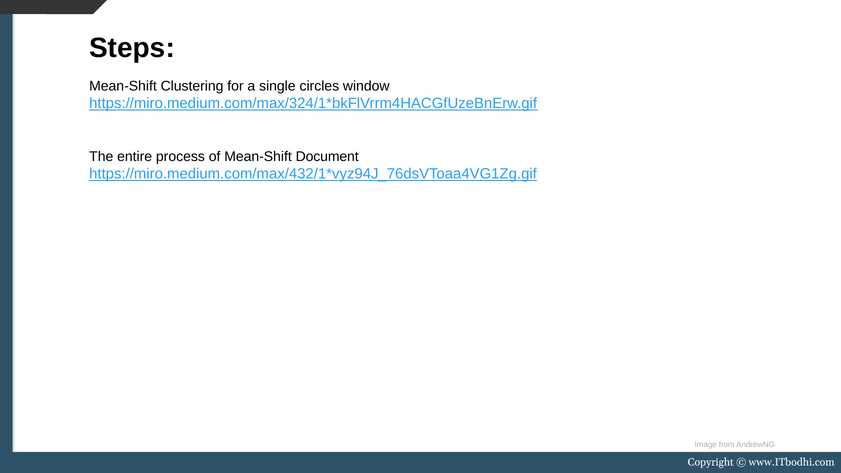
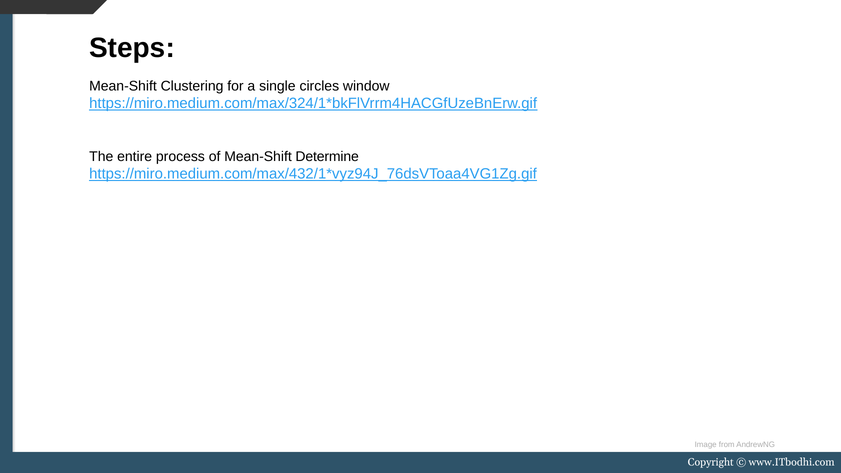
Document: Document -> Determine (327, 156)
